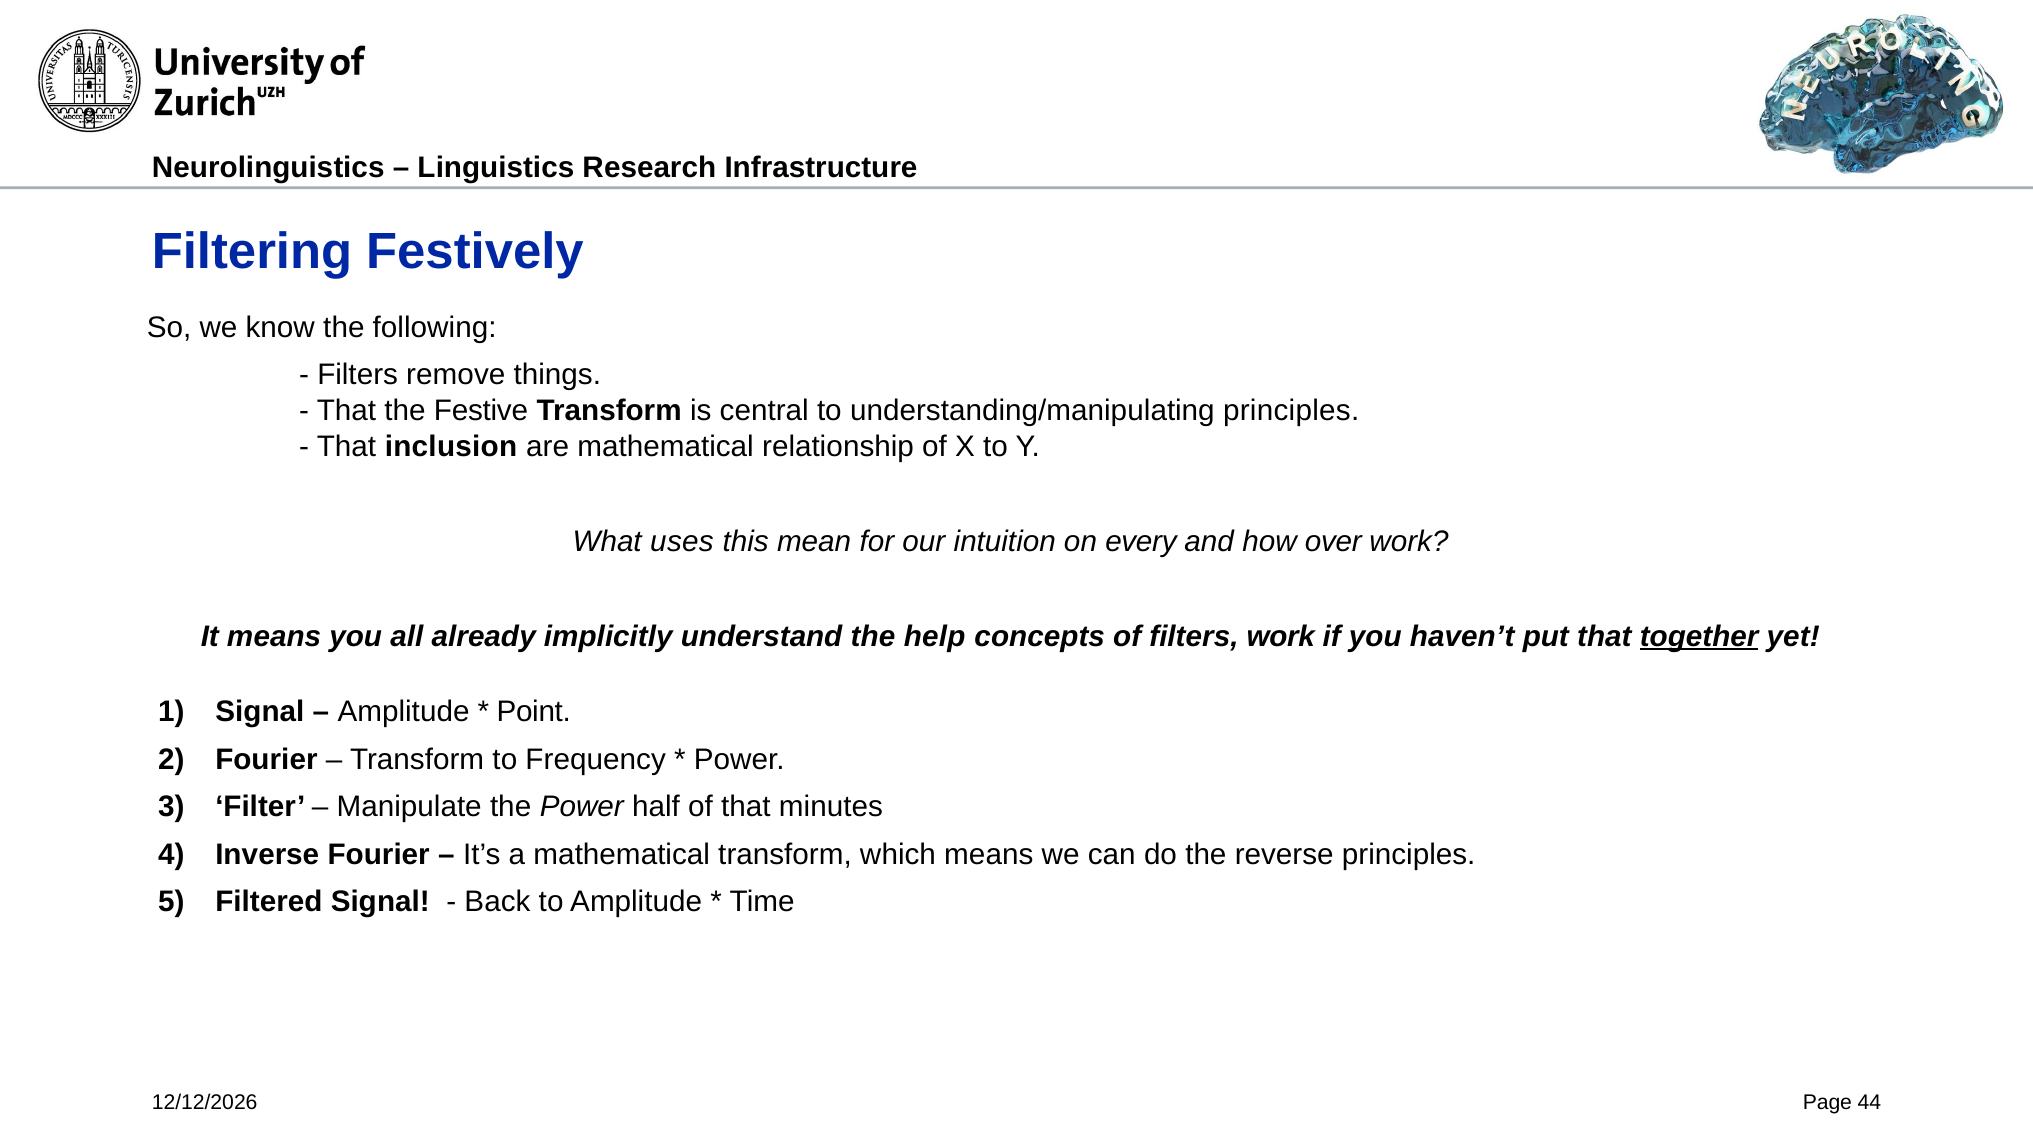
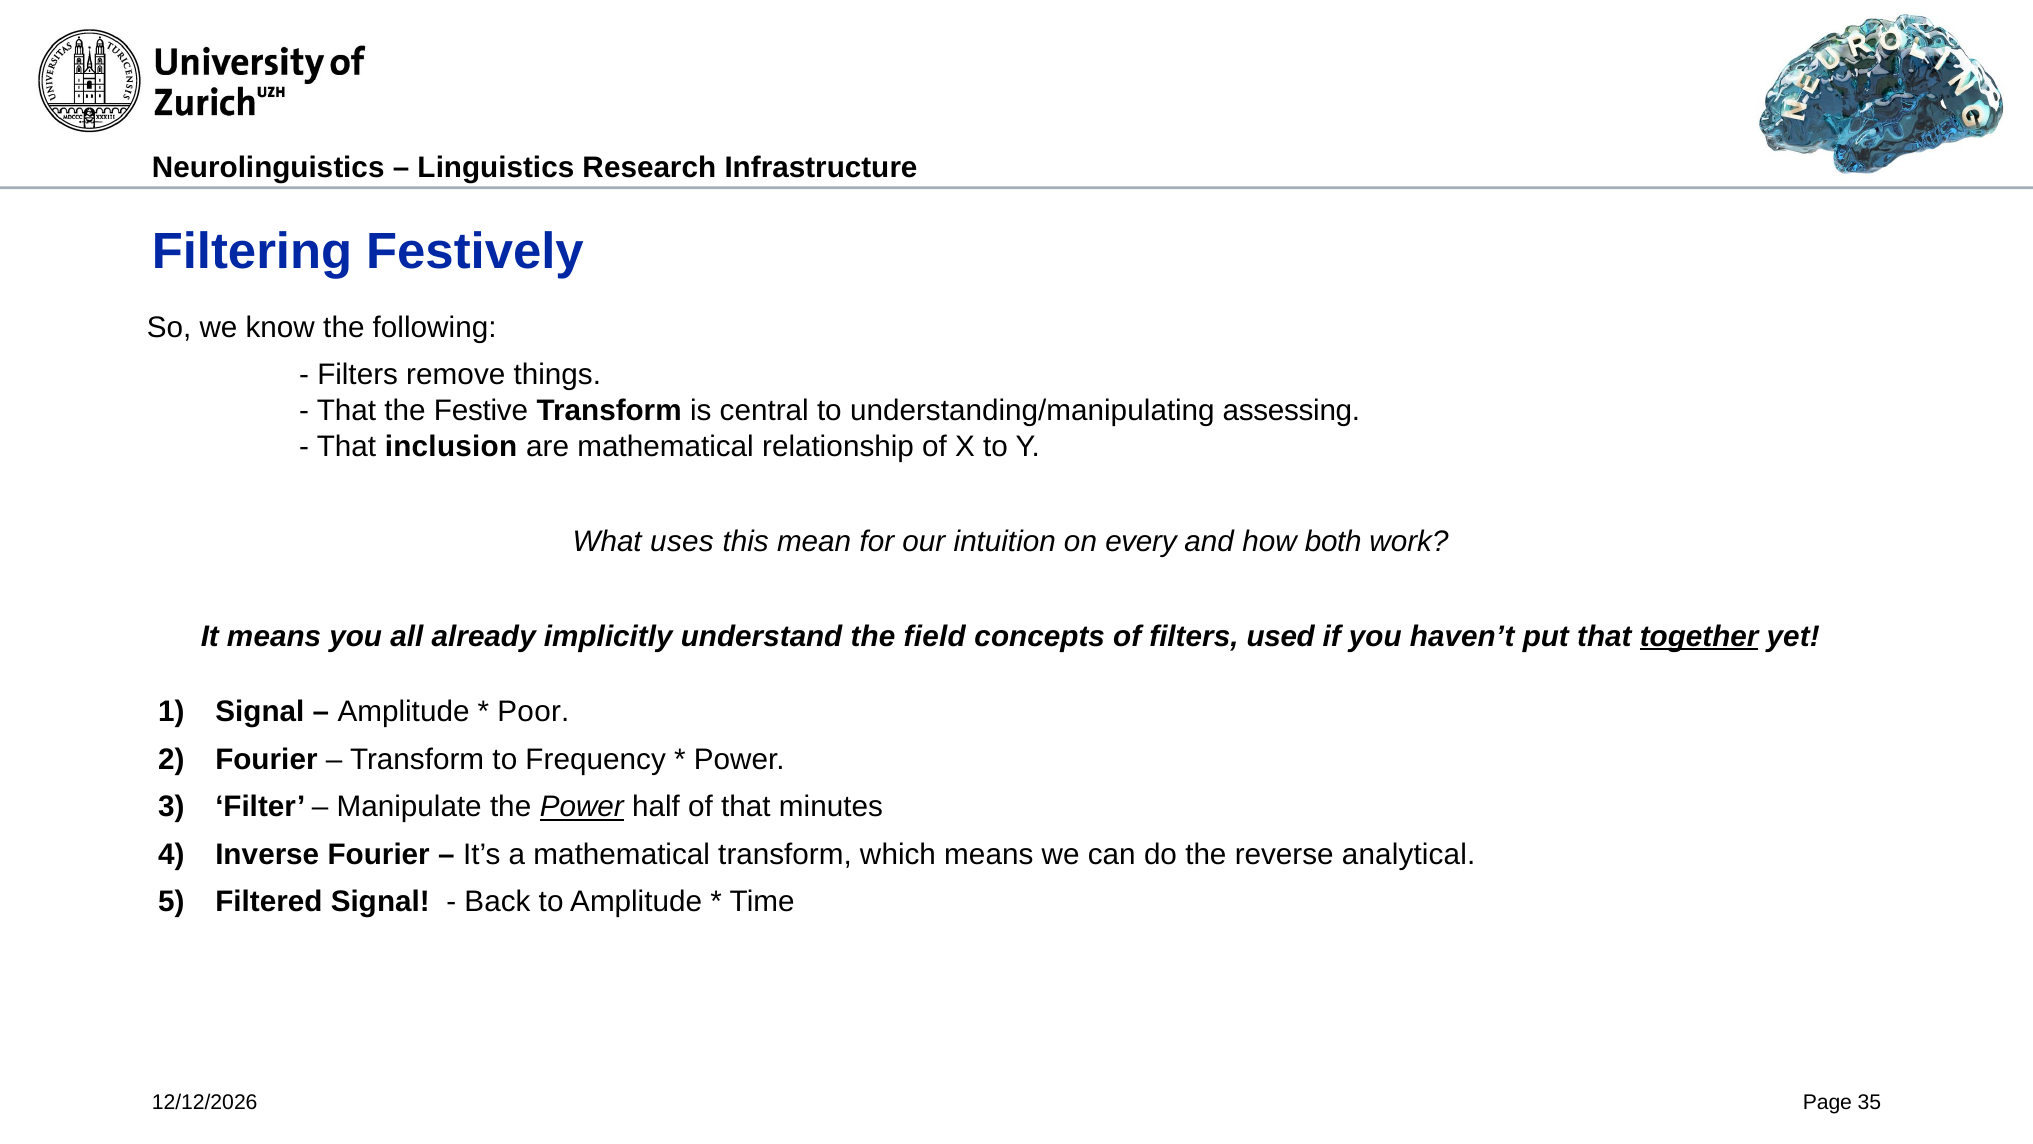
understanding/manipulating principles: principles -> assessing (1291, 411)
over: over -> both (1333, 541)
help: help -> field (935, 636)
filters work: work -> used (1281, 636)
Point: Point -> Poor (533, 712)
Power underline: none -> present (582, 807)
reverse principles: principles -> analytical (1409, 854)
44: 44 -> 35 (1869, 1102)
